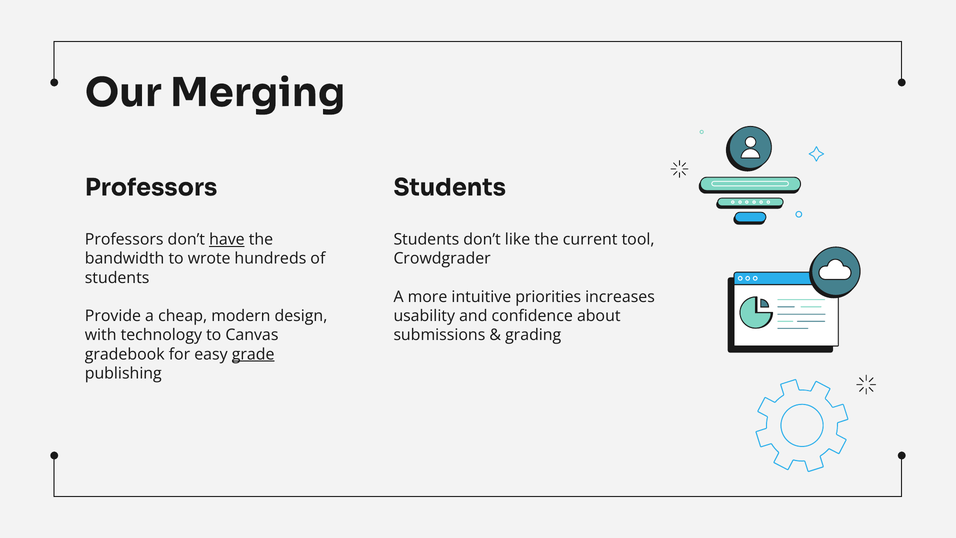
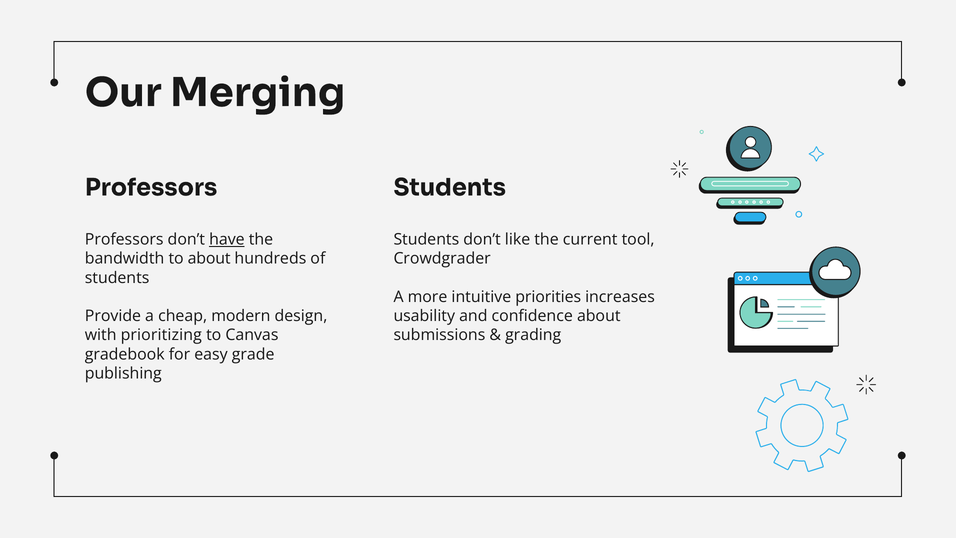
to wrote: wrote -> about (209, 259)
technology: technology -> prioritizing (161, 335)
grade underline: present -> none (253, 354)
